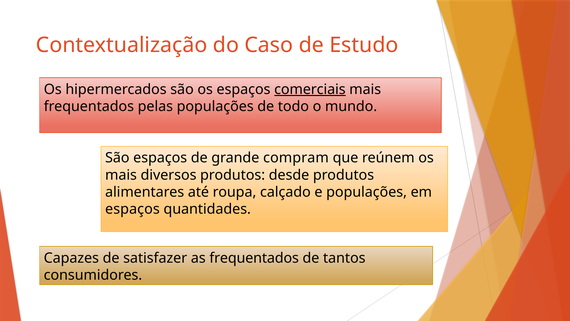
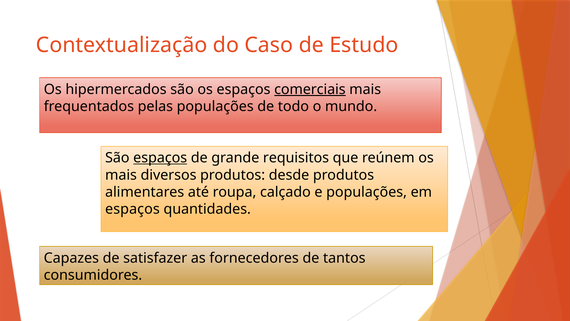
espaços underline: none -> present (160, 158)
compram: compram -> requisitos (296, 158)
as frequentados: frequentados -> fornecedores (254, 258)
